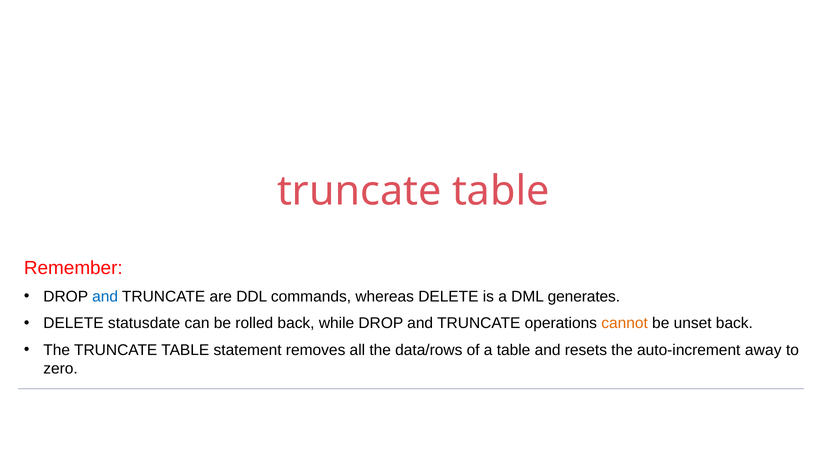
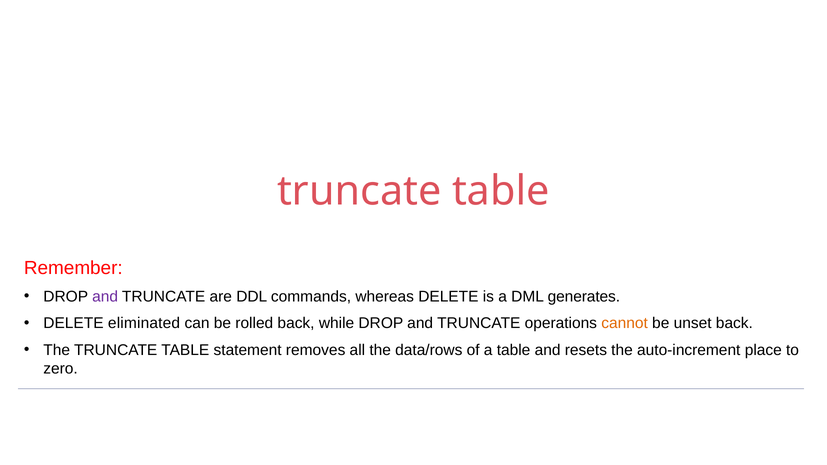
and colour: blue -> purple (105, 297)
statusdate: statusdate -> eliminated (144, 323)
away: away -> place (763, 350)
